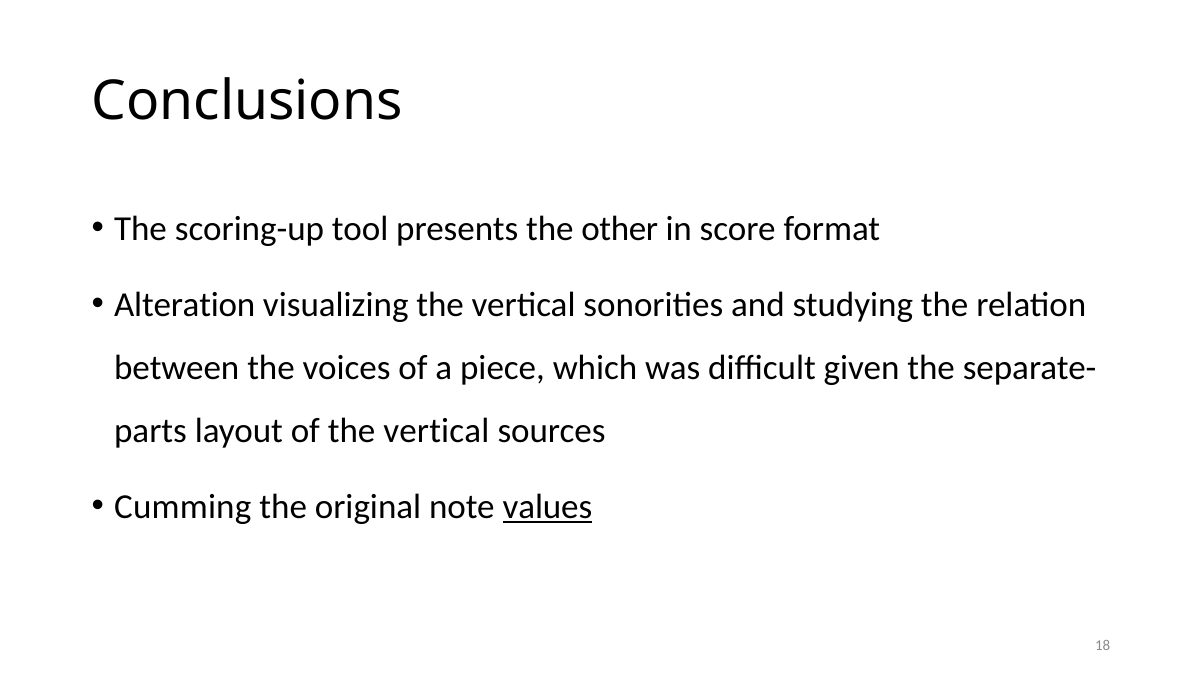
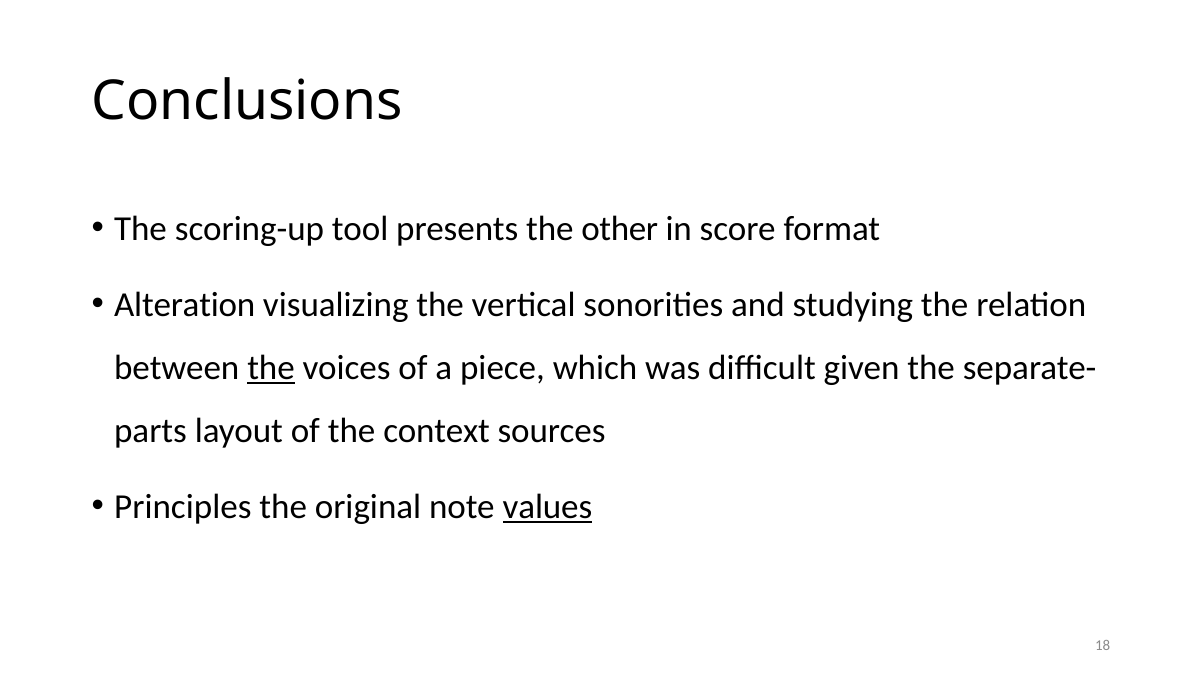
the underline: none -> present (271, 368)
of the vertical: vertical -> context (437, 431)
Cumming: Cumming -> Principles (183, 507)
